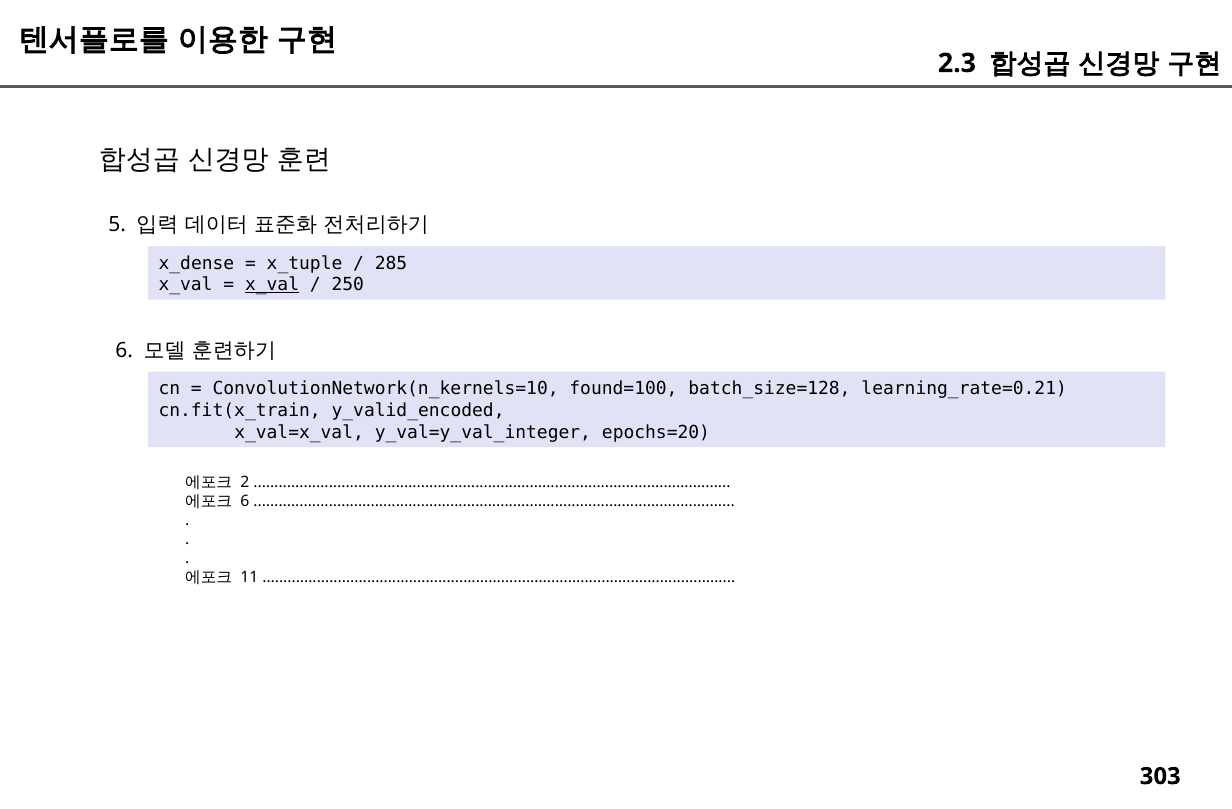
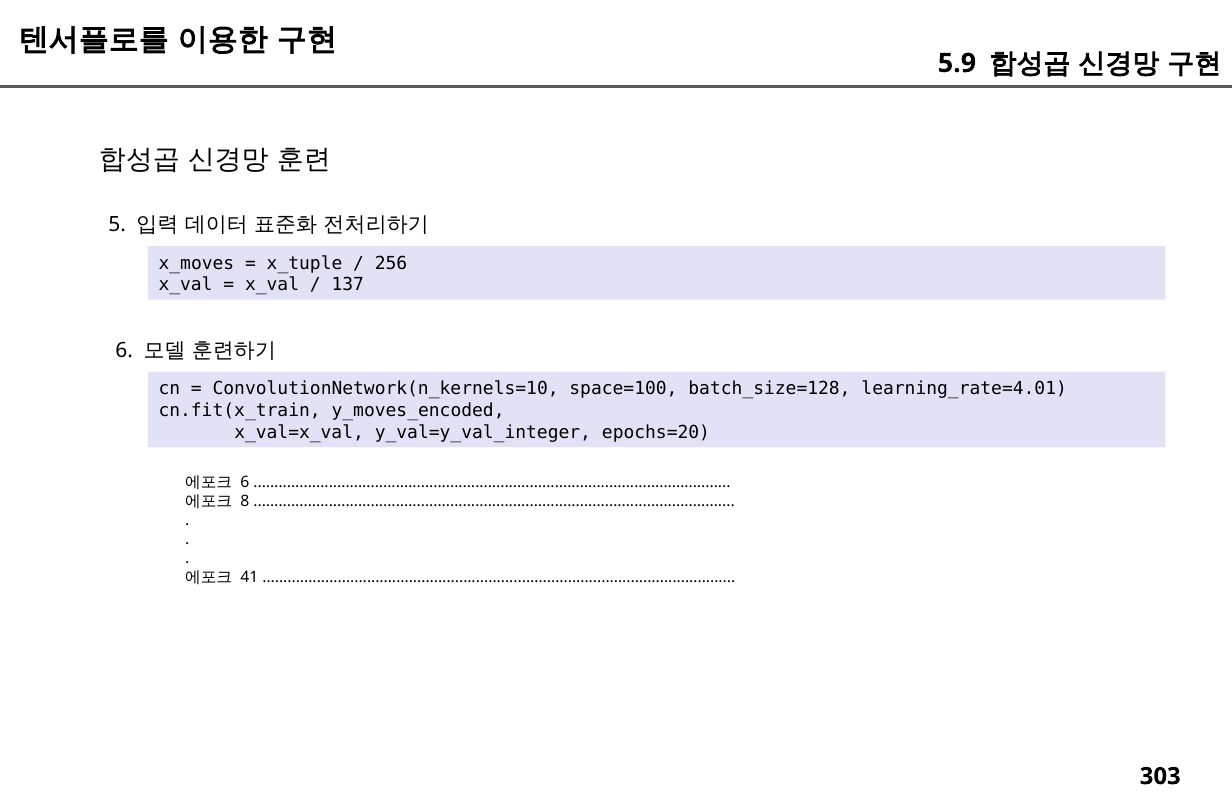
2.3: 2.3 -> 5.9 (957, 63)
x_dense: x_dense -> x_moves (196, 263)
285: 285 -> 256 (391, 263)
x_val underline: present -> none (272, 285)
250: 250 -> 137 (348, 285)
found=100: found=100 -> space=100 (623, 389)
learning_rate=0.21: learning_rate=0.21 -> learning_rate=4.01 (964, 389)
y_valid_encoded: y_valid_encoded -> y_moves_encoded (418, 411)
2: 2 -> 6 (245, 483)
6: 6 -> 8 (245, 502)
11: 11 -> 41 (249, 577)
